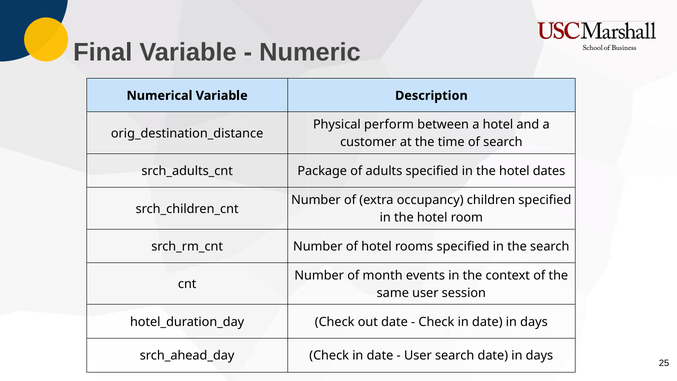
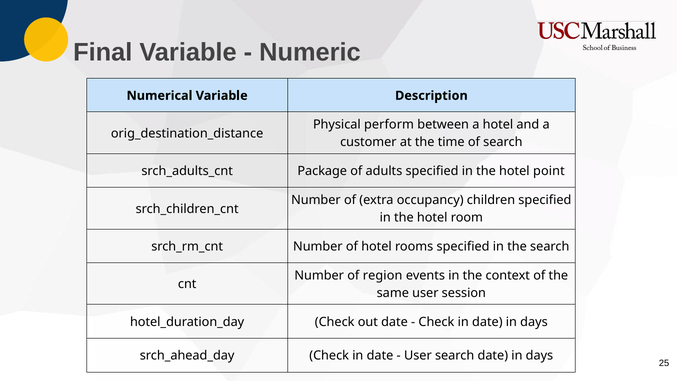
dates: dates -> point (549, 171)
month: month -> region (383, 275)
